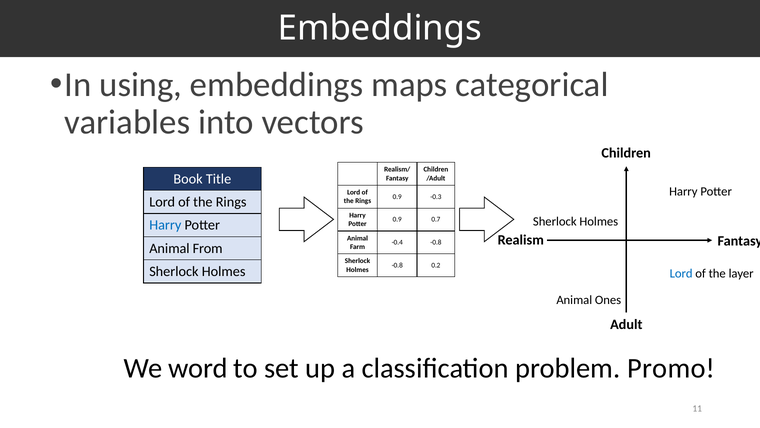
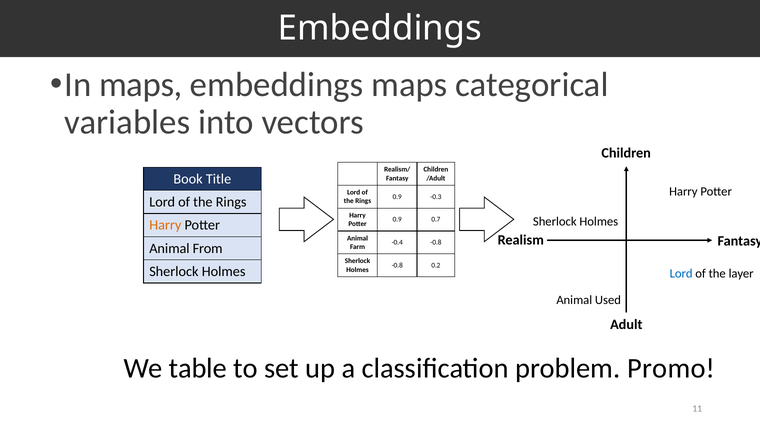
In using: using -> maps (141, 85)
Harry colour: blue -> orange (165, 225)
Ones: Ones -> Used (608, 300)
word: word -> table (198, 368)
